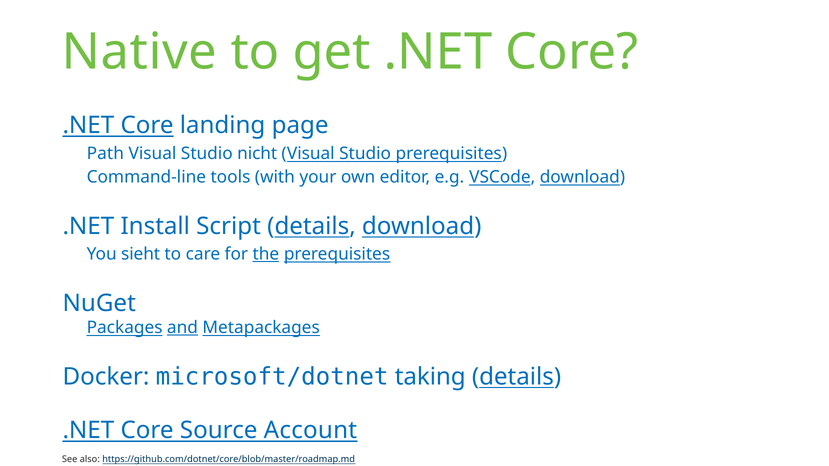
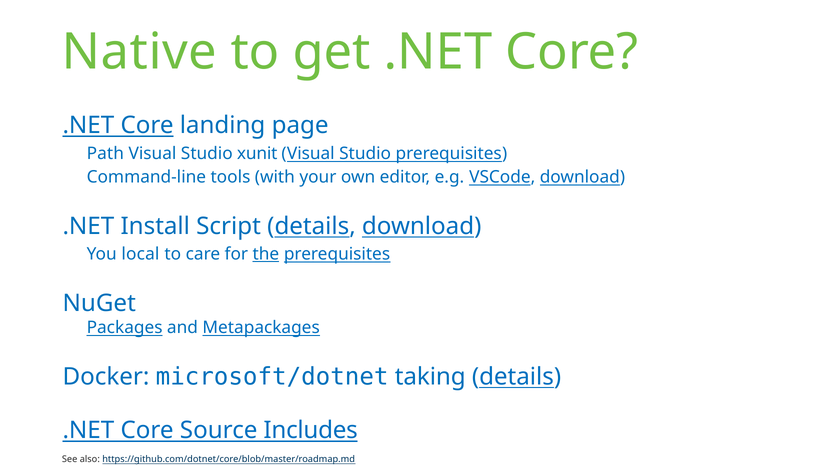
nicht: nicht -> xunit (257, 154)
sieht: sieht -> local (140, 254)
and underline: present -> none (182, 328)
Account: Account -> Includes (311, 430)
